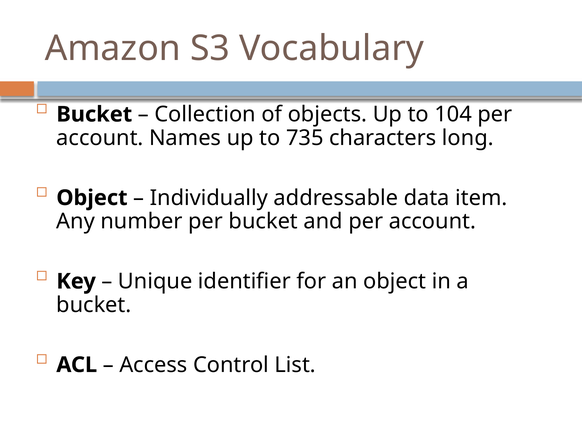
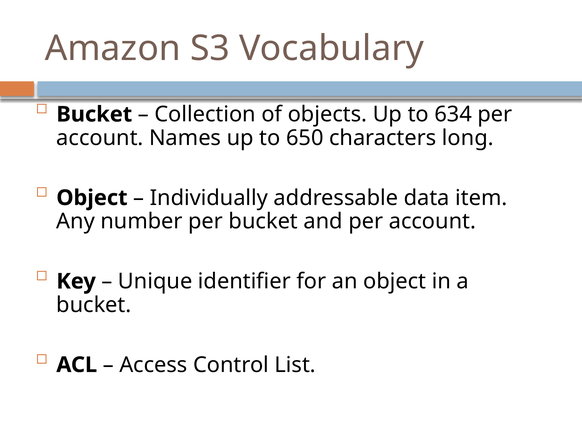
104: 104 -> 634 (453, 114)
735: 735 -> 650 (305, 138)
